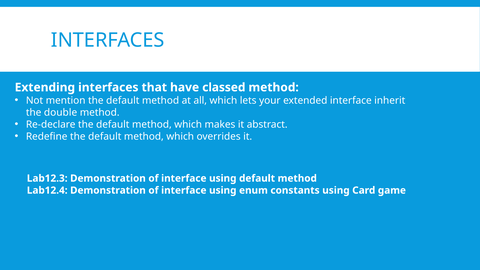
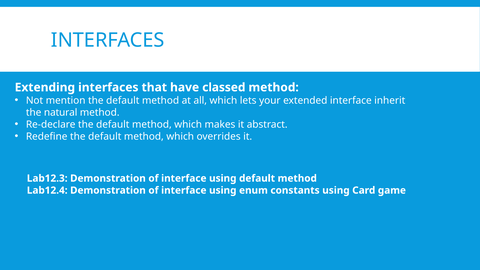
double: double -> natural (61, 112)
